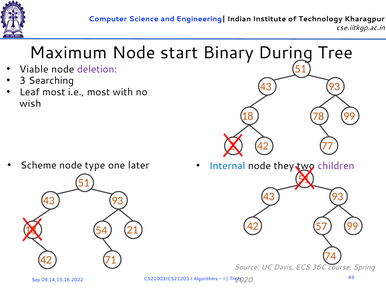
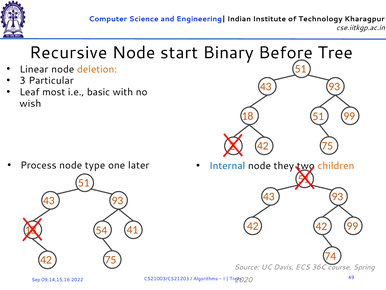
Maximum: Maximum -> Recursive (68, 53)
During: During -> Before (286, 53)
Viable: Viable -> Linear (34, 69)
deletion colour: purple -> orange (97, 69)
Searching: Searching -> Particular (51, 81)
i.e most: most -> basic (98, 92)
18 78: 78 -> 51 (318, 116)
2 42 77: 77 -> 75 (327, 146)
Scheme: Scheme -> Process (38, 165)
children colour: purple -> orange (336, 166)
42 57: 57 -> 42 (321, 226)
21: 21 -> 41 (132, 230)
71: 71 -> 75 (110, 259)
